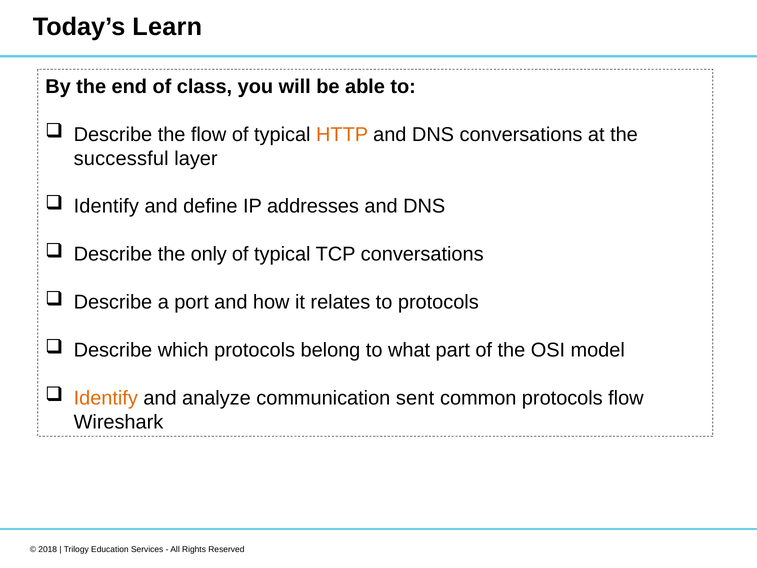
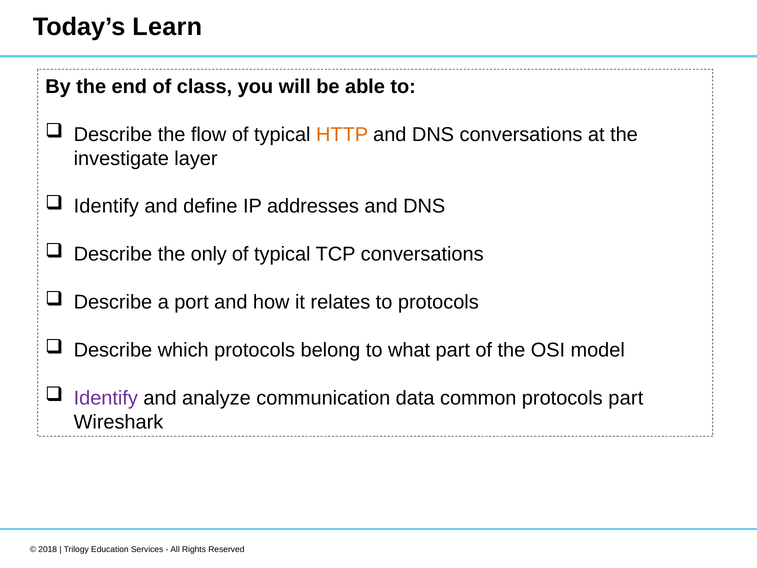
successful: successful -> investigate (121, 158)
Identify colour: orange -> purple (106, 398)
sent: sent -> data (415, 398)
protocols flow: flow -> part (626, 398)
